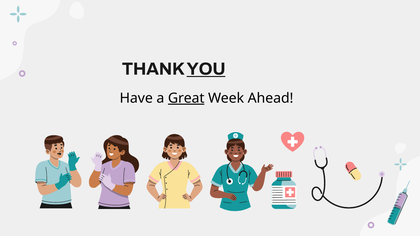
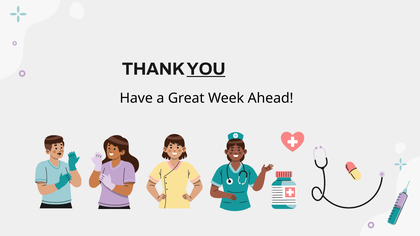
Great underline: present -> none (186, 98)
